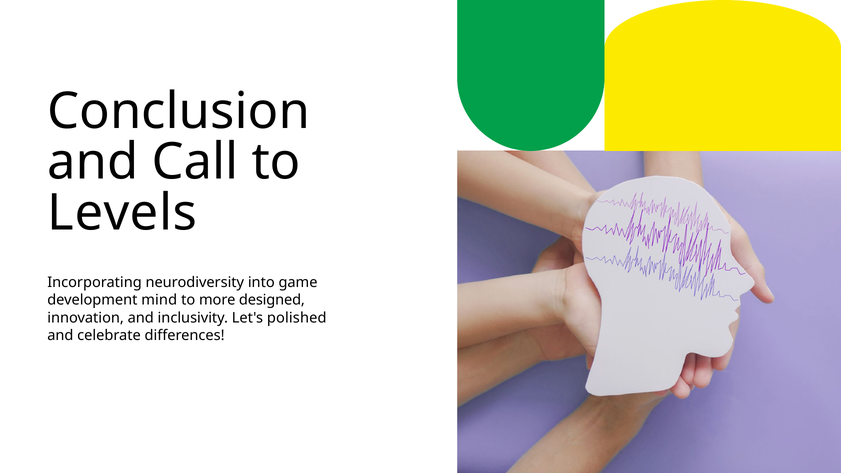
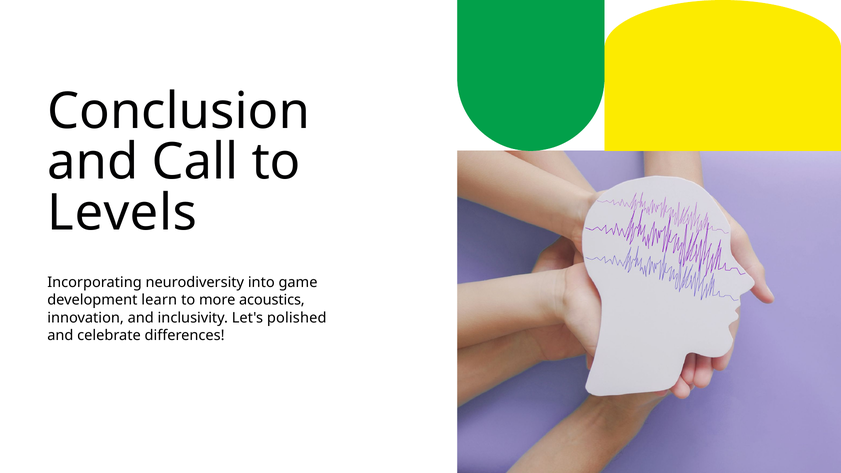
mind: mind -> learn (159, 300)
designed: designed -> acoustics (272, 300)
